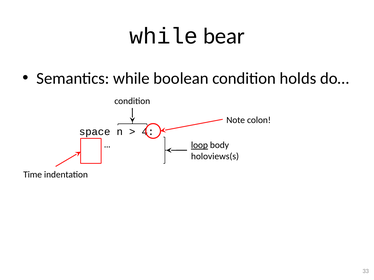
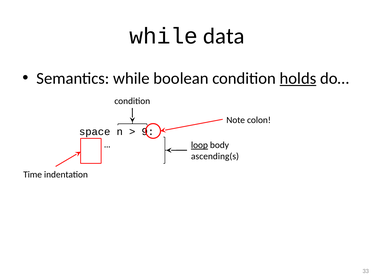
bear: bear -> data (224, 36)
holds underline: none -> present (298, 78)
4: 4 -> 9 (148, 132)
holoviews(s: holoviews(s -> ascending(s (215, 157)
